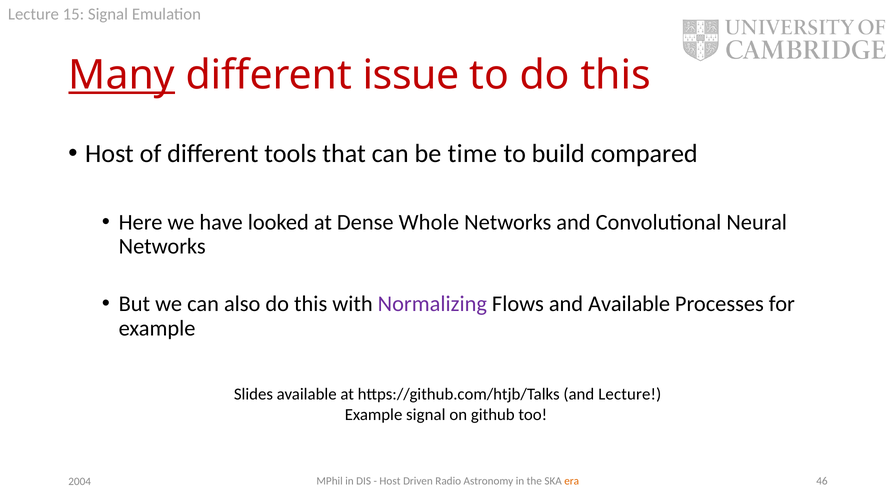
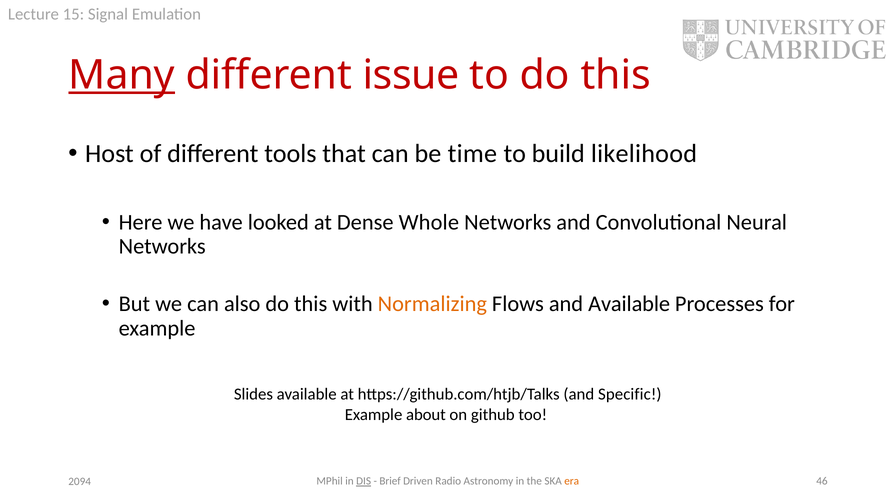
compared: compared -> likelihood (644, 154)
Normalizing colour: purple -> orange (432, 304)
and Lecture: Lecture -> Specific (630, 394)
Example signal: signal -> about (426, 415)
DIS underline: none -> present (364, 481)
Host: Host -> Brief (390, 481)
2004: 2004 -> 2094 (80, 481)
